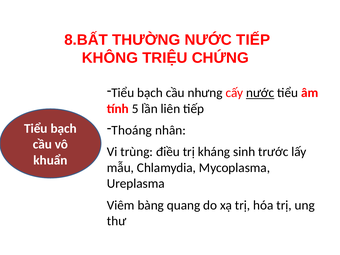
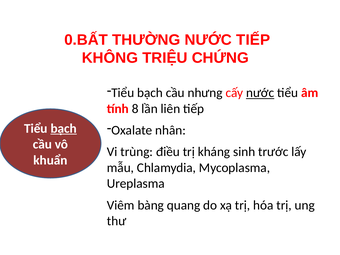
8.BẤT: 8.BẤT -> 0.BẤT (86, 40)
5: 5 -> 8 (135, 109)
bạch underline: none -> present (64, 128)
Thoáng: Thoáng -> Oxalate (132, 130)
